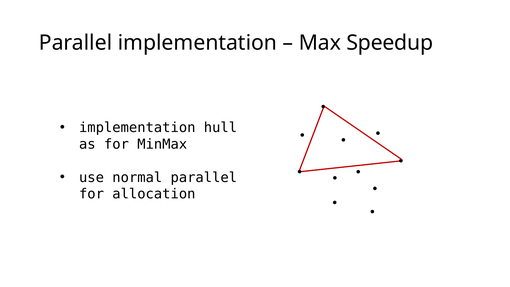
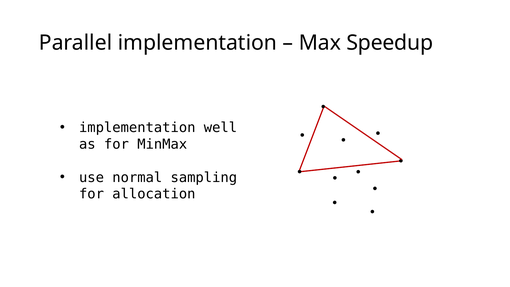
hull: hull -> well (220, 128)
normal parallel: parallel -> sampling (204, 177)
